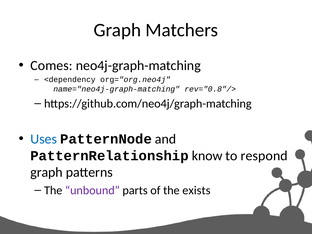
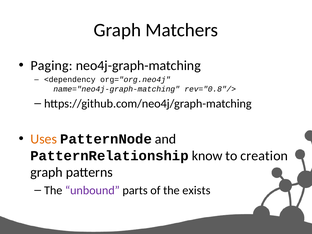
Comes: Comes -> Paging (52, 65)
Uses colour: blue -> orange (44, 139)
respond: respond -> creation (264, 156)
